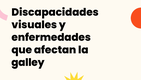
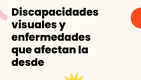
galley: galley -> desde (28, 62)
